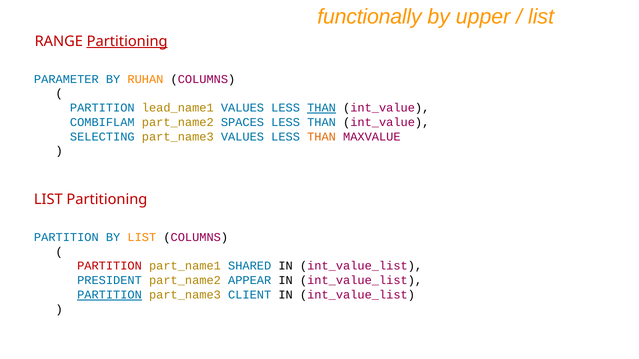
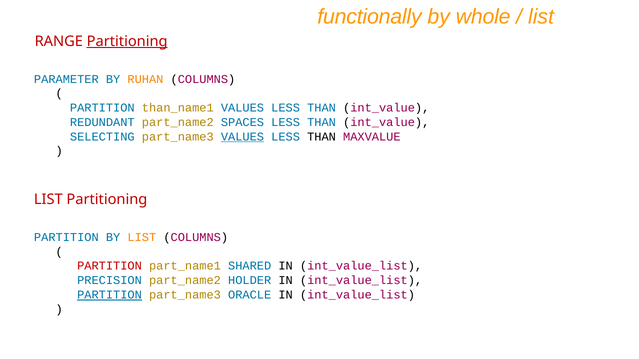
upper: upper -> whole (483, 17)
lead_name1: lead_name1 -> than_name1 (178, 108)
THAN underline: present -> none (322, 108)
COMBIFLAM: COMBIFLAM -> REDUNDANT (102, 122)
VALUES underline: none -> present (242, 137)
THAN colour: orange -> black (322, 137)
PRESIDENT: PRESIDENT -> PRECISION (109, 281)
APPEAR: APPEAR -> HOLDER (250, 281)
CLIENT: CLIENT -> ORACLE (250, 295)
